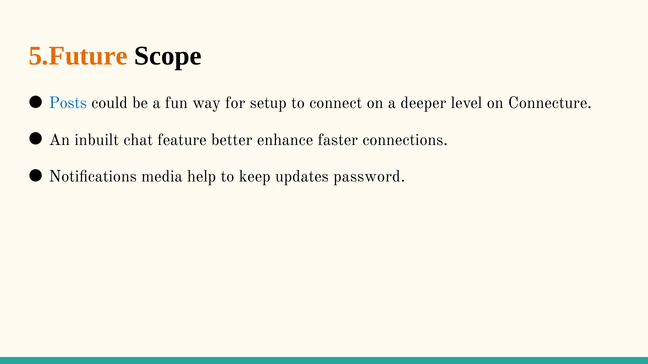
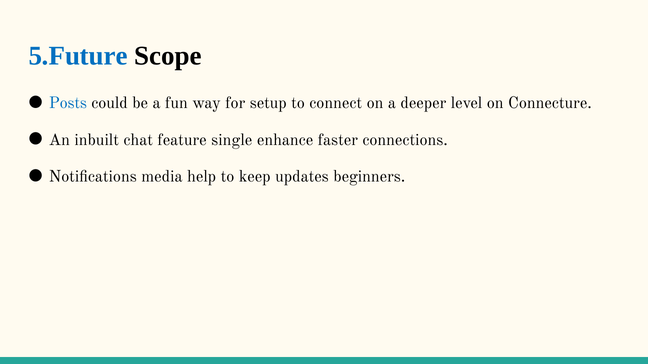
5.Future colour: orange -> blue (78, 56)
better: better -> single (232, 140)
password: password -> beginners (369, 177)
